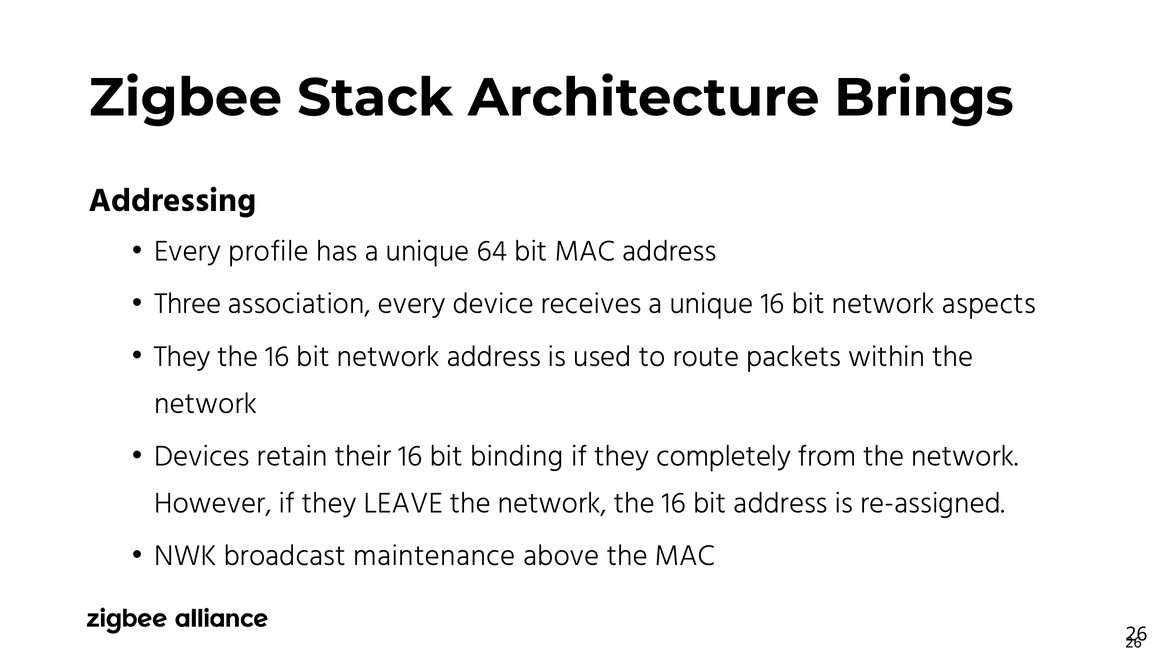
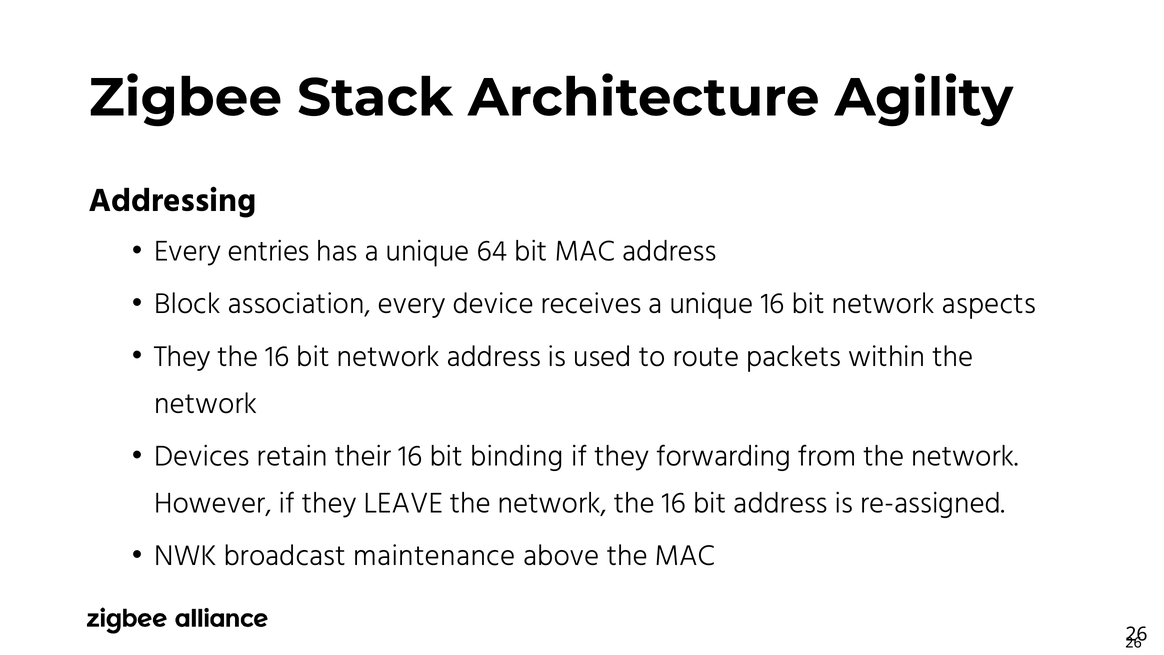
Brings: Brings -> Agility (924, 98)
profile: profile -> entries (269, 251)
Three: Three -> Block (187, 304)
completely: completely -> forwarding (724, 456)
